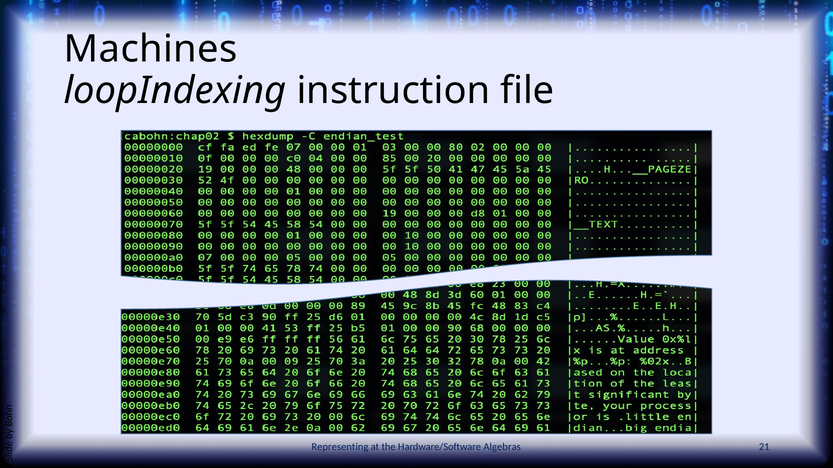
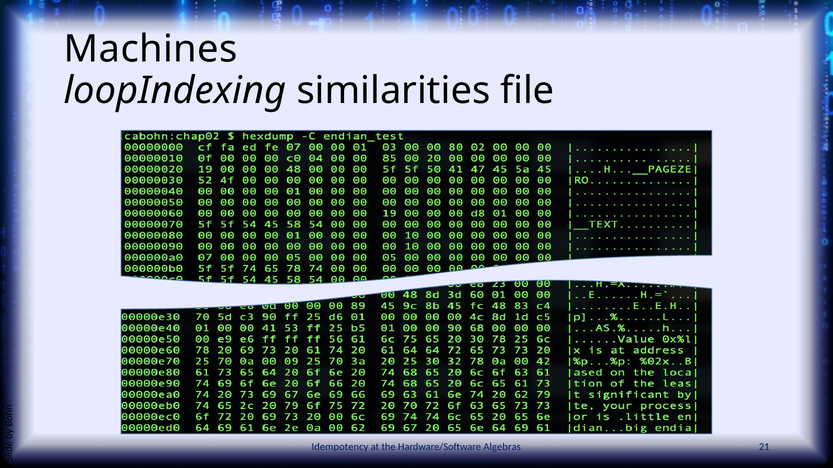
instruction: instruction -> similarities (393, 91)
Representing: Representing -> Idempotency (340, 447)
